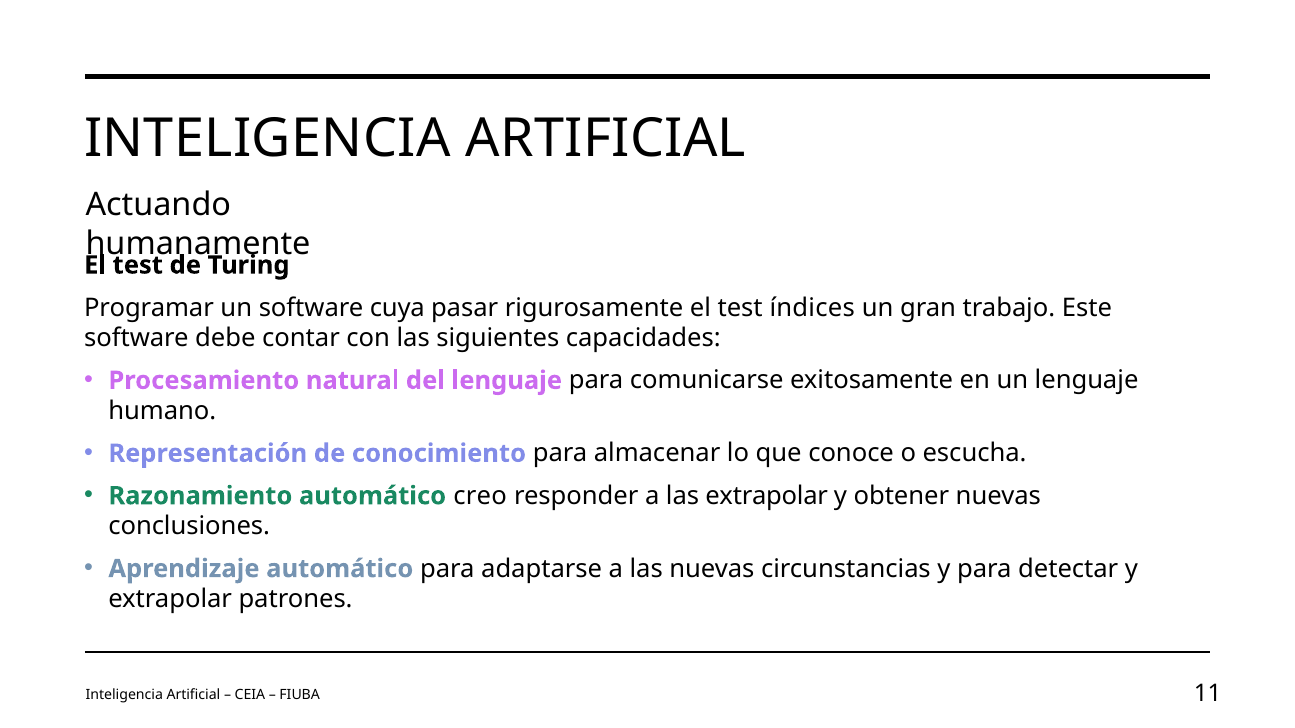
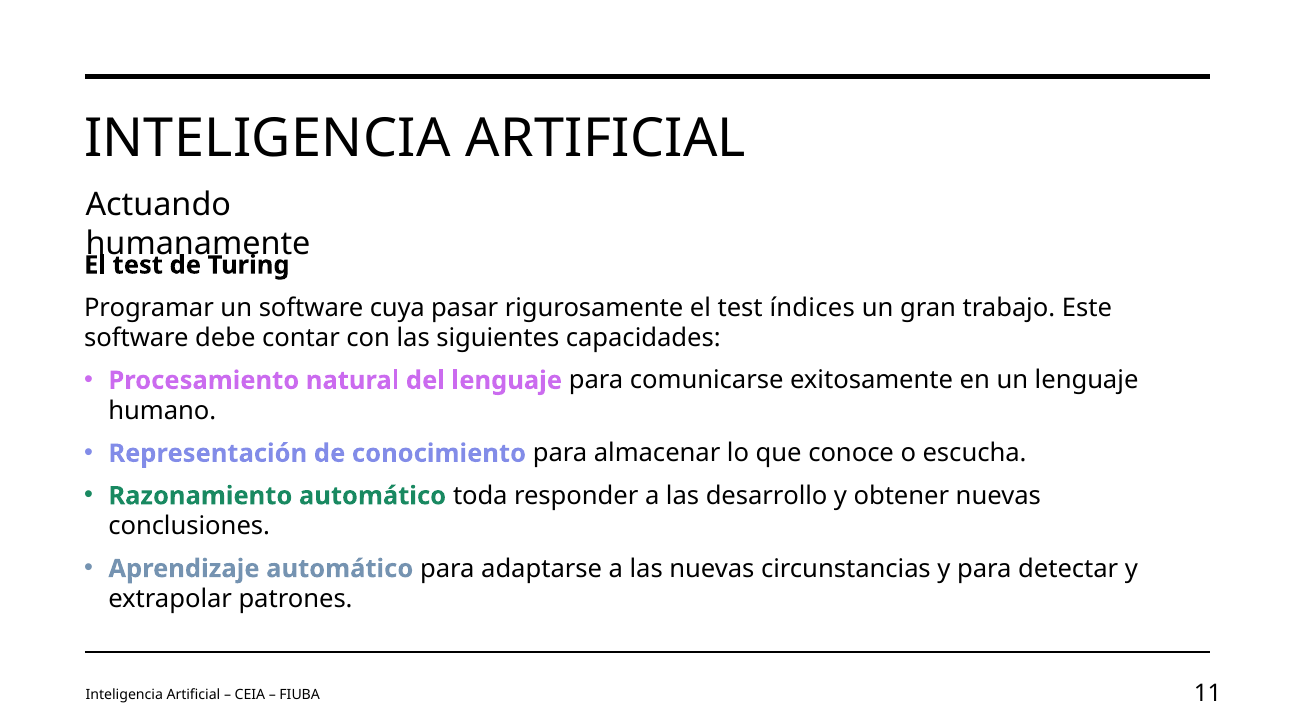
creo: creo -> toda (480, 496)
las extrapolar: extrapolar -> desarrollo (767, 496)
